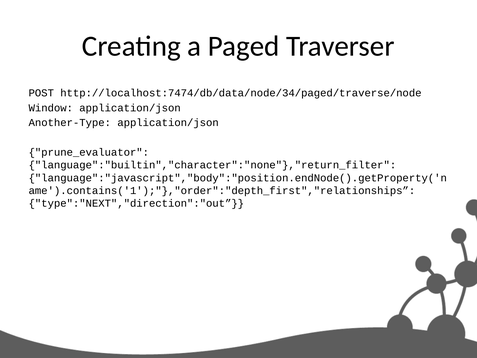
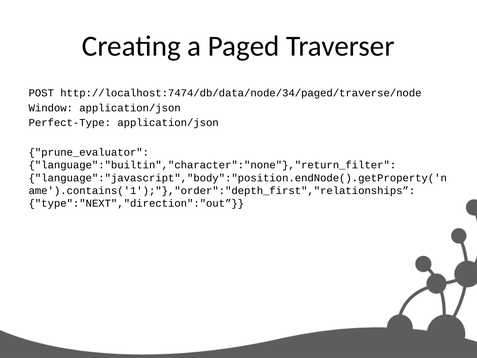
Another-Type: Another-Type -> Perfect-Type (70, 123)
